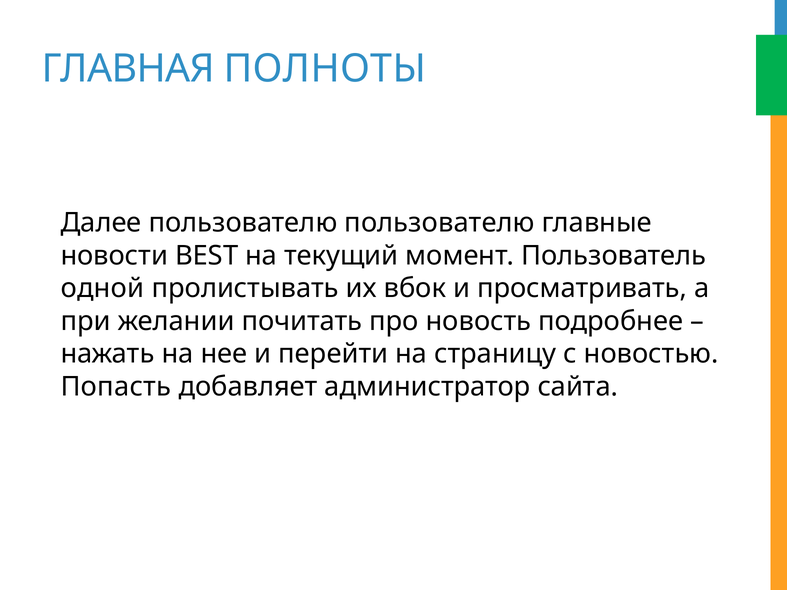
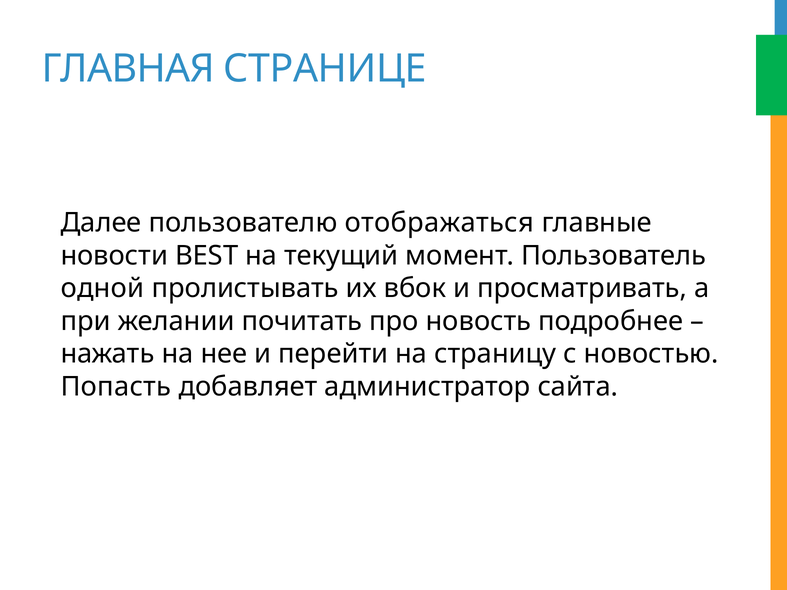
ПОЛНОТЫ: ПОЛНОТЫ -> СТРАНИЦЕ (325, 69)
пользователю пользователю: пользователю -> отображаться (439, 223)
